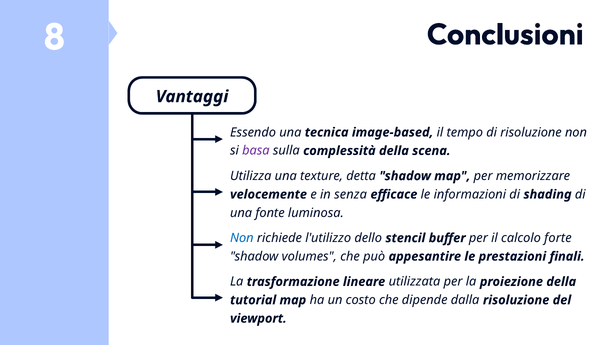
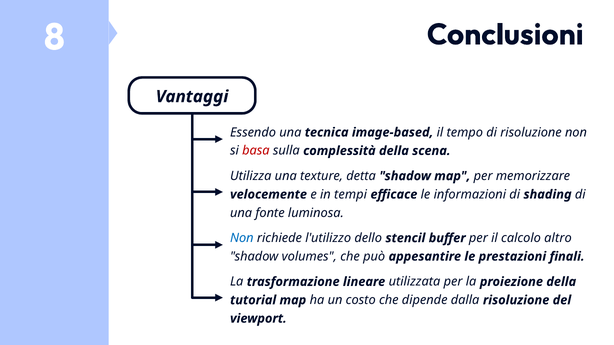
basa colour: purple -> red (256, 151)
senza: senza -> tempi (351, 195)
forte: forte -> altro (558, 238)
